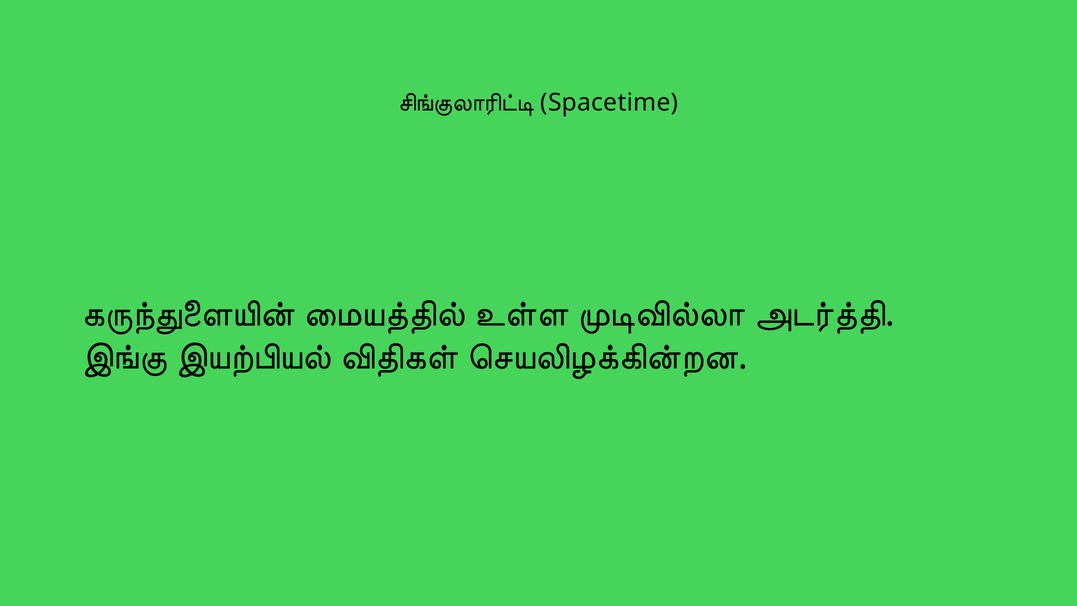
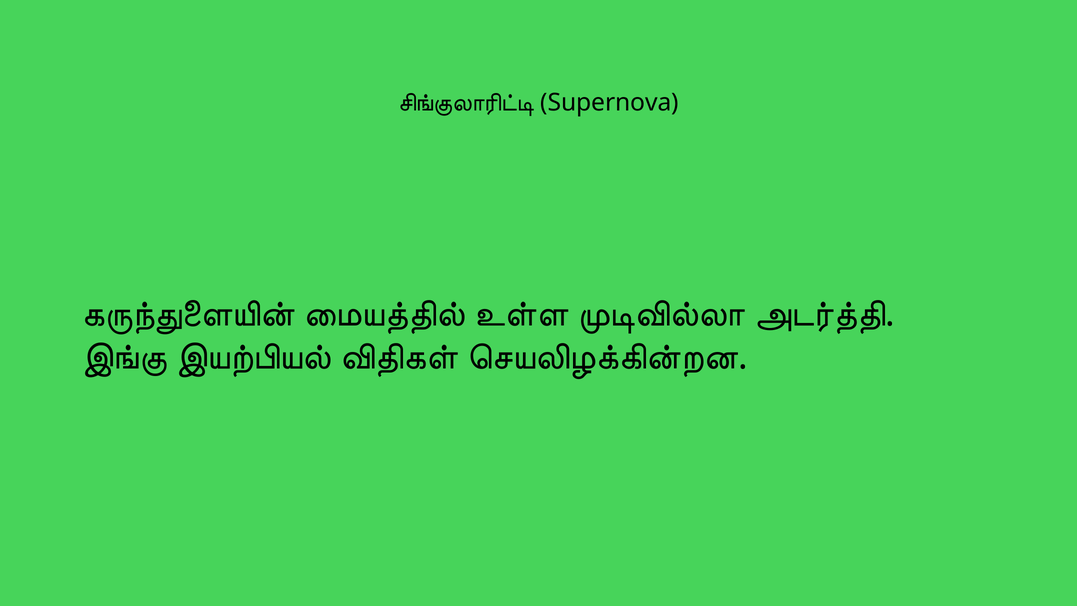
Spacetime: Spacetime -> Supernova (610, 103)
